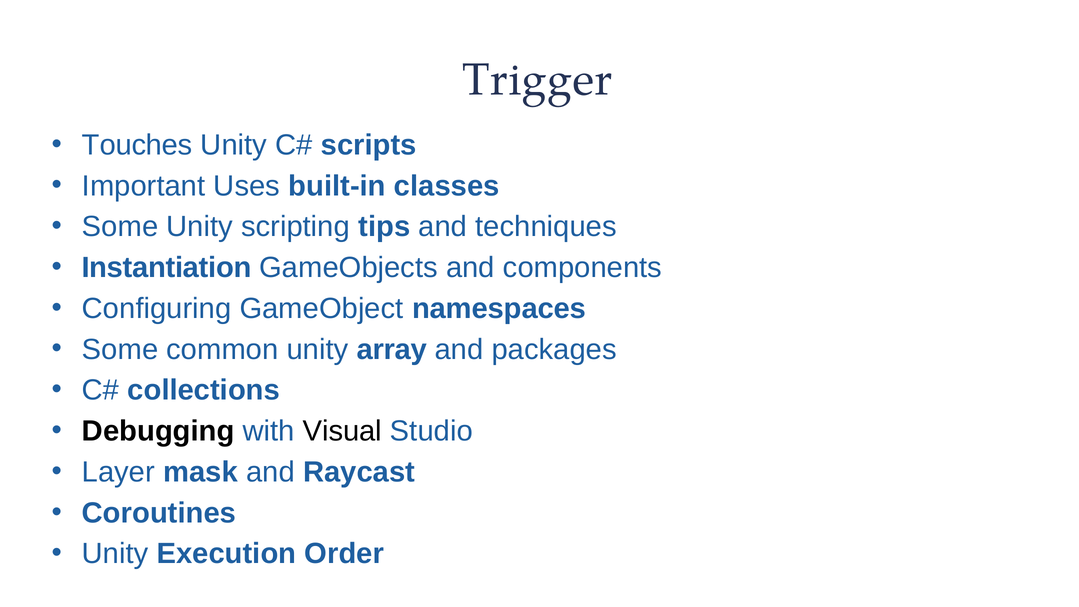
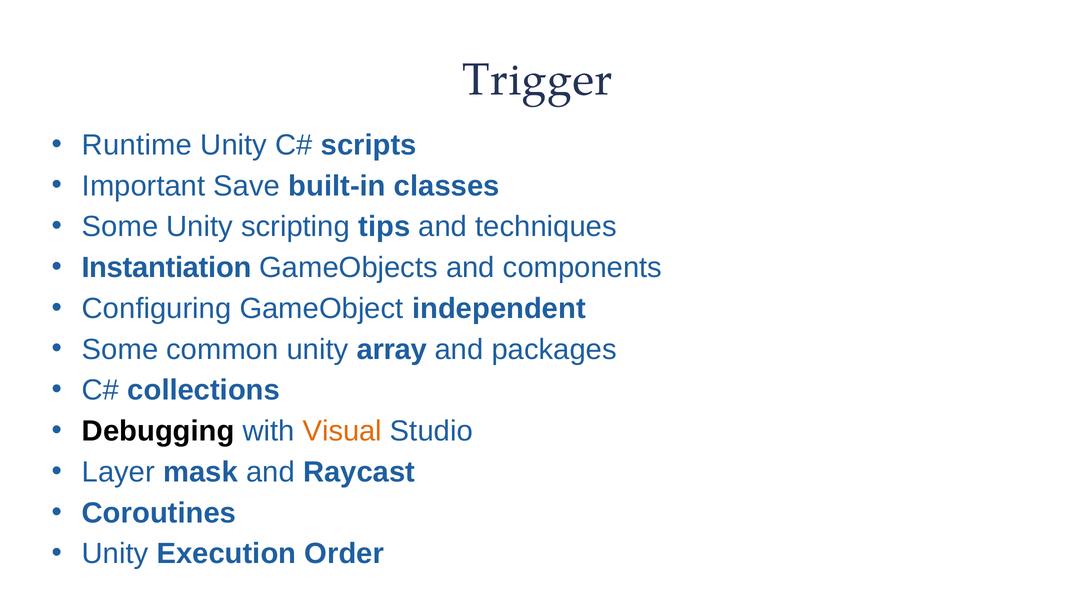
Touches: Touches -> Runtime (137, 145)
Uses: Uses -> Save (247, 186)
namespaces: namespaces -> independent (499, 309)
Visual colour: black -> orange (342, 431)
